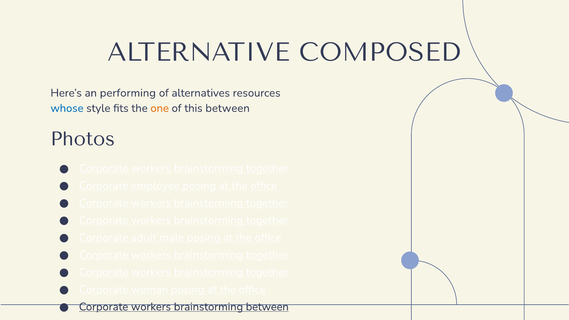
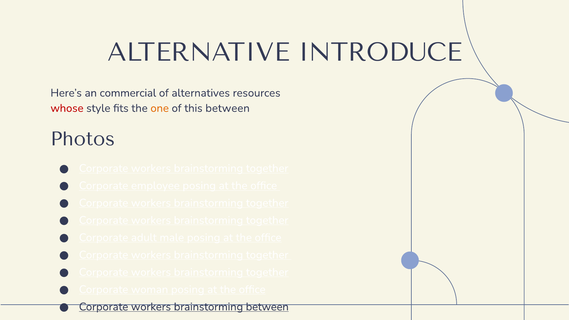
COMPOSED: COMPOSED -> INTRODUCE (380, 52)
performing: performing -> commercial (128, 93)
whose colour: blue -> red (67, 108)
